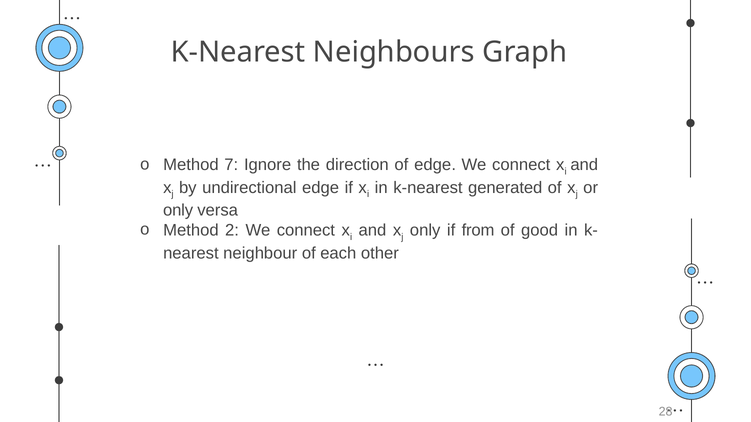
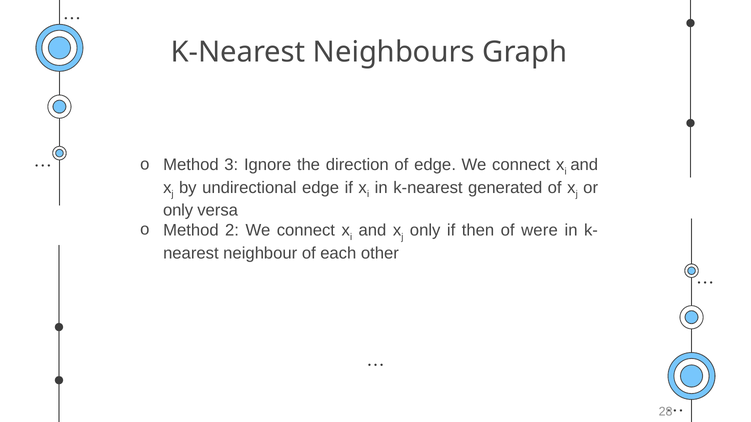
7: 7 -> 3 (231, 165)
from: from -> then (478, 231)
good: good -> were (539, 231)
